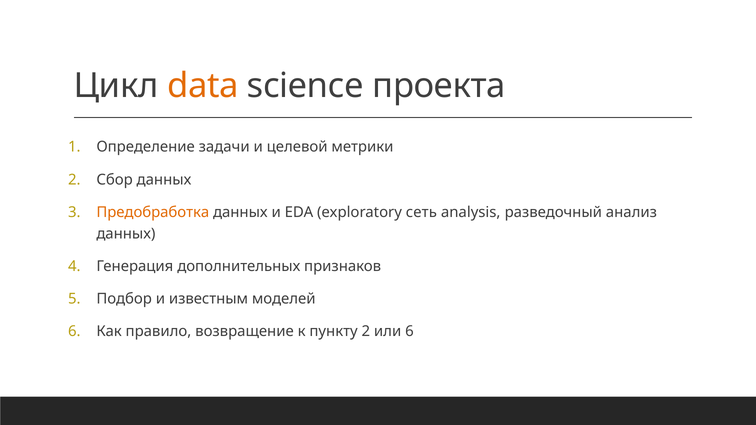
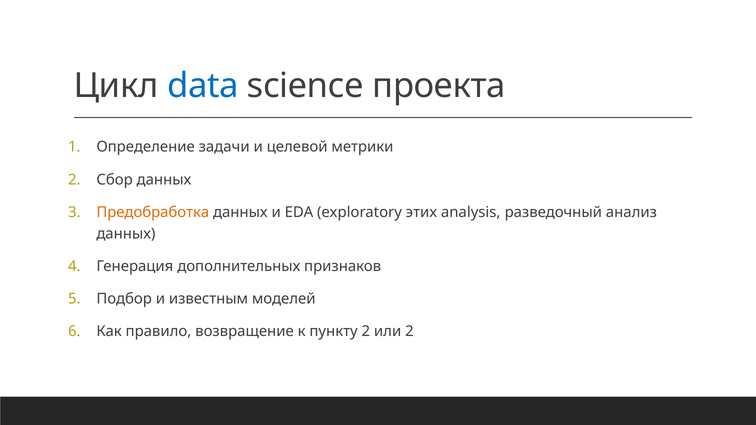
data colour: orange -> blue (203, 86)
сеть: сеть -> этих (421, 212)
или 6: 6 -> 2 (409, 331)
